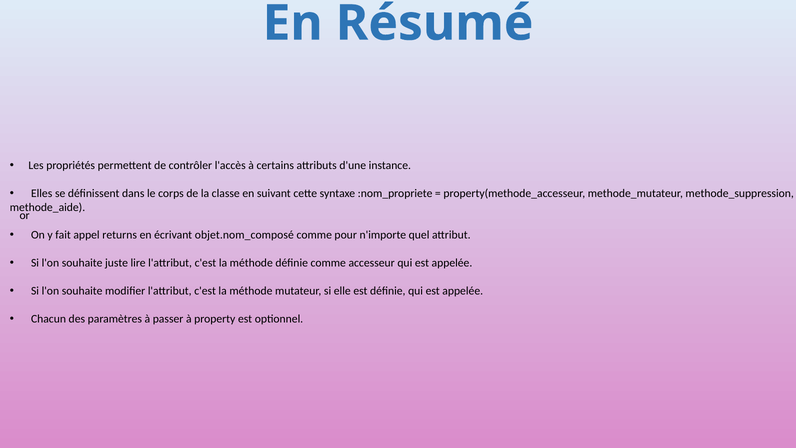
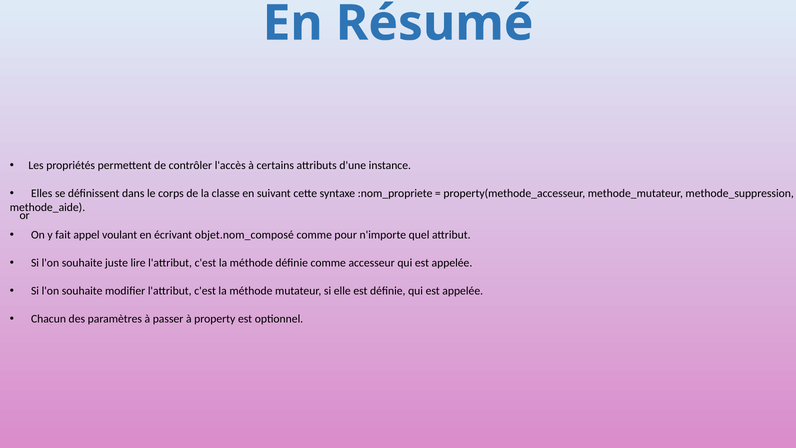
returns: returns -> voulant (120, 235)
